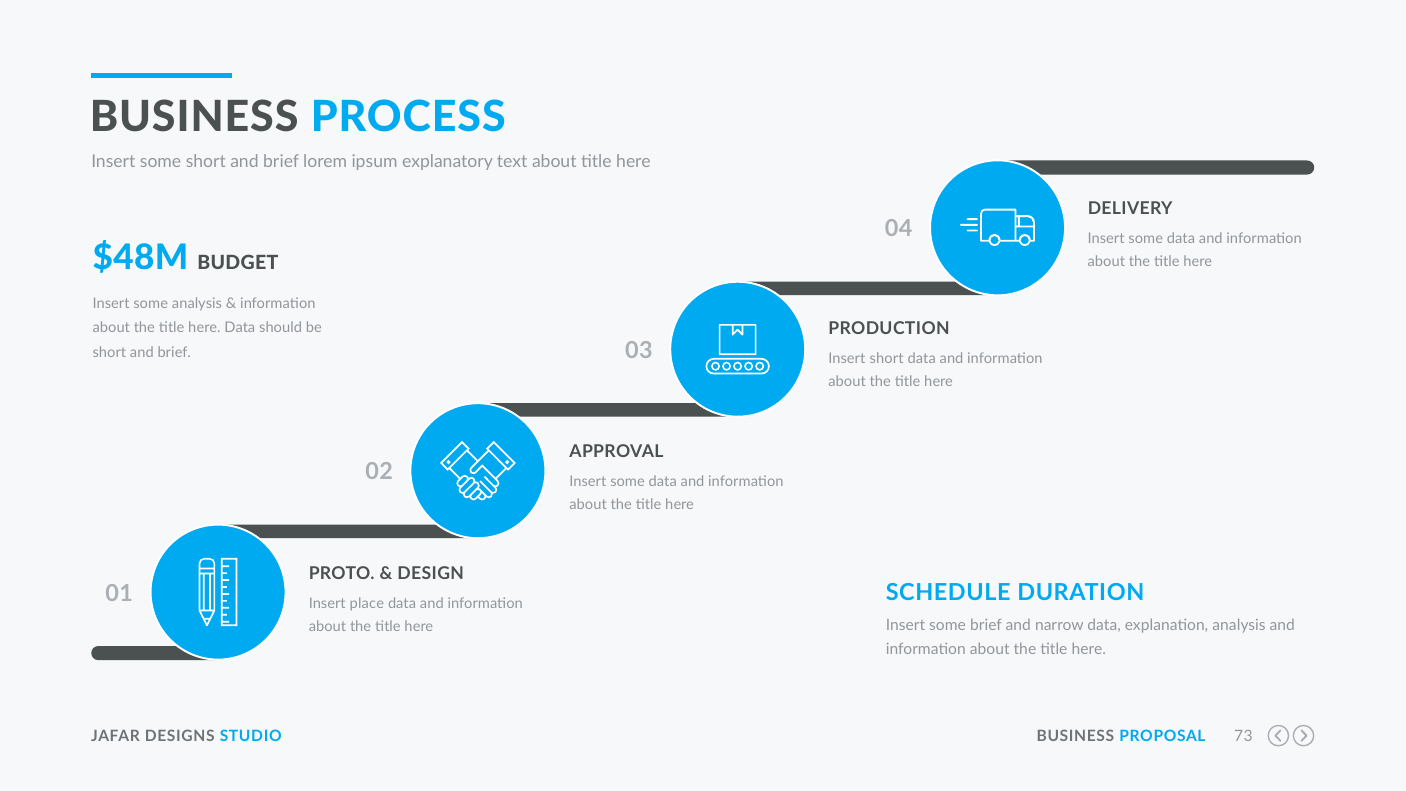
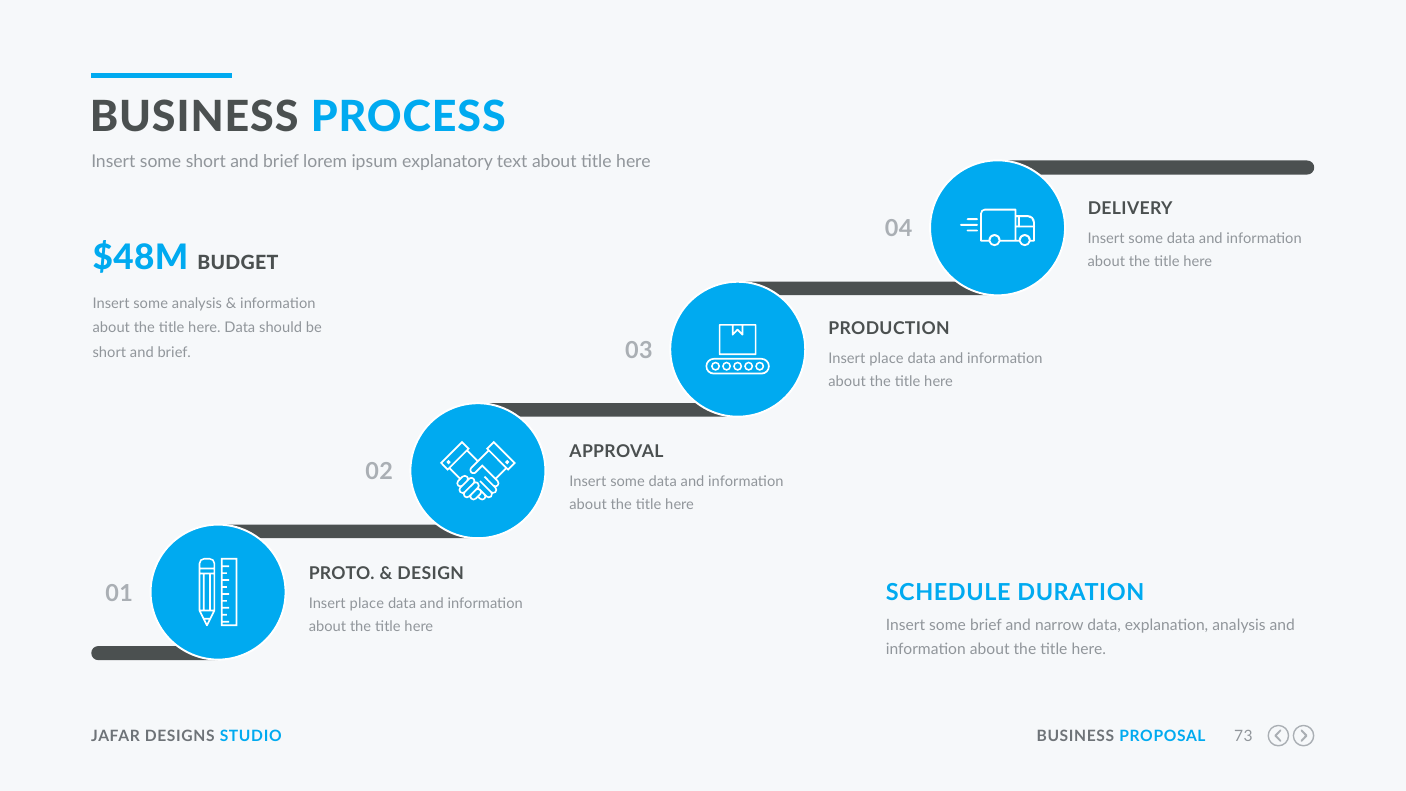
short: short -> place (887, 359)
